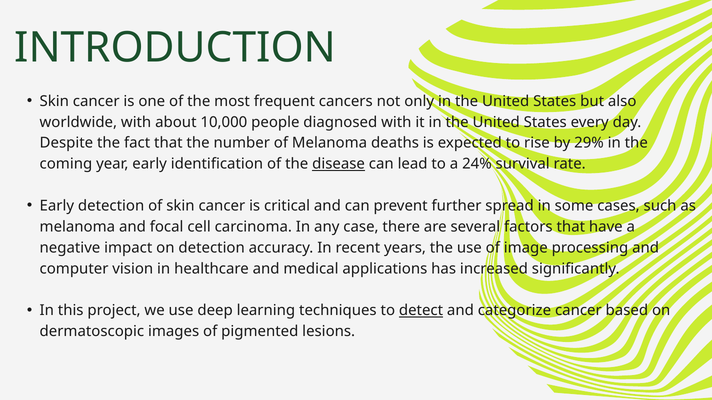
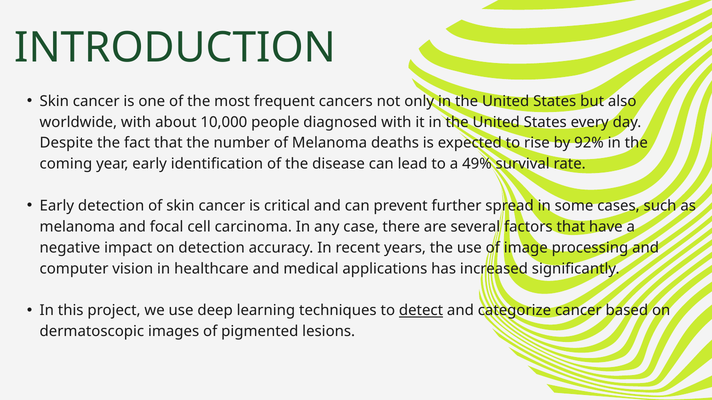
29%: 29% -> 92% (589, 143)
disease underline: present -> none (339, 164)
24%: 24% -> 49% (477, 164)
